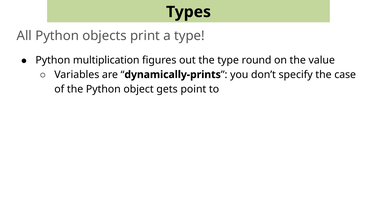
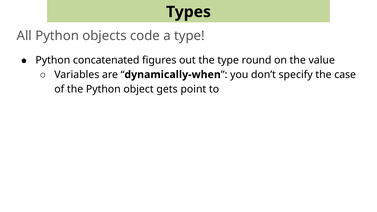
print: print -> code (145, 36)
multiplication: multiplication -> concatenated (106, 60)
dynamically-prints: dynamically-prints -> dynamically-when (173, 75)
